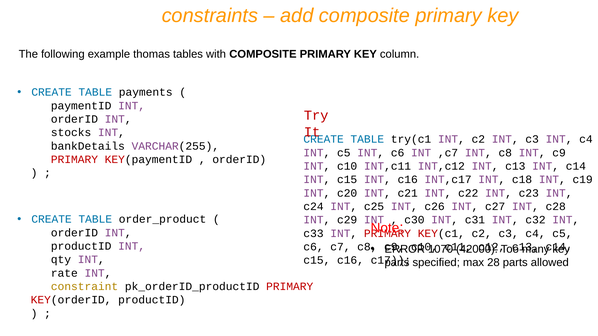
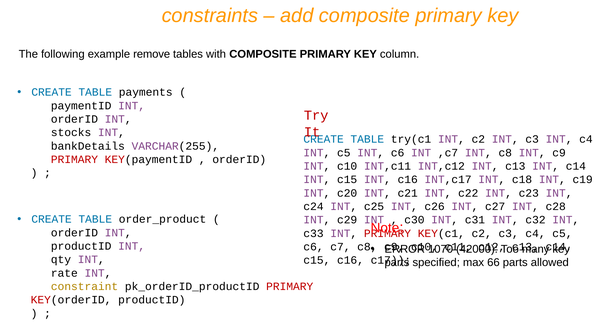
thomas: thomas -> remove (152, 54)
28: 28 -> 66 (493, 263)
